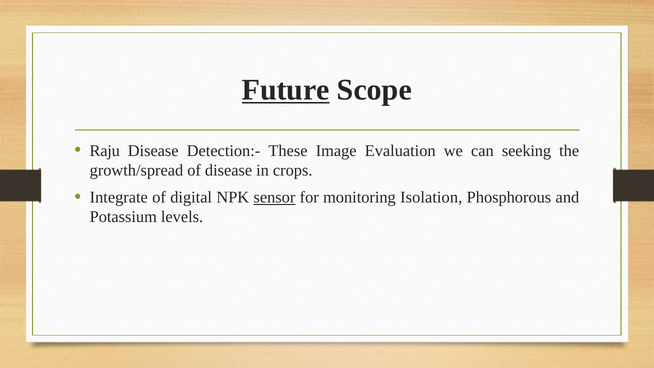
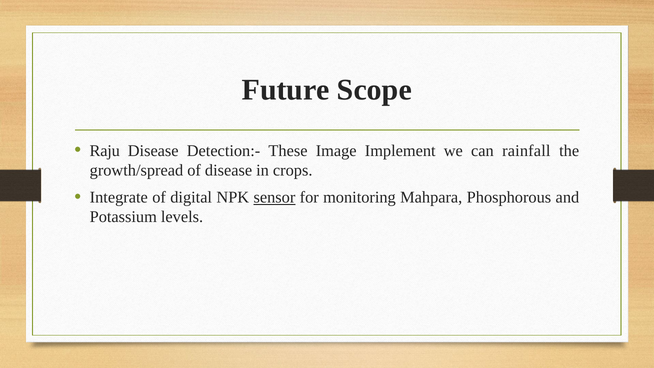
Future underline: present -> none (286, 90)
Evaluation: Evaluation -> Implement (400, 151)
seeking: seeking -> rainfall (526, 151)
Isolation: Isolation -> Mahpara (431, 197)
